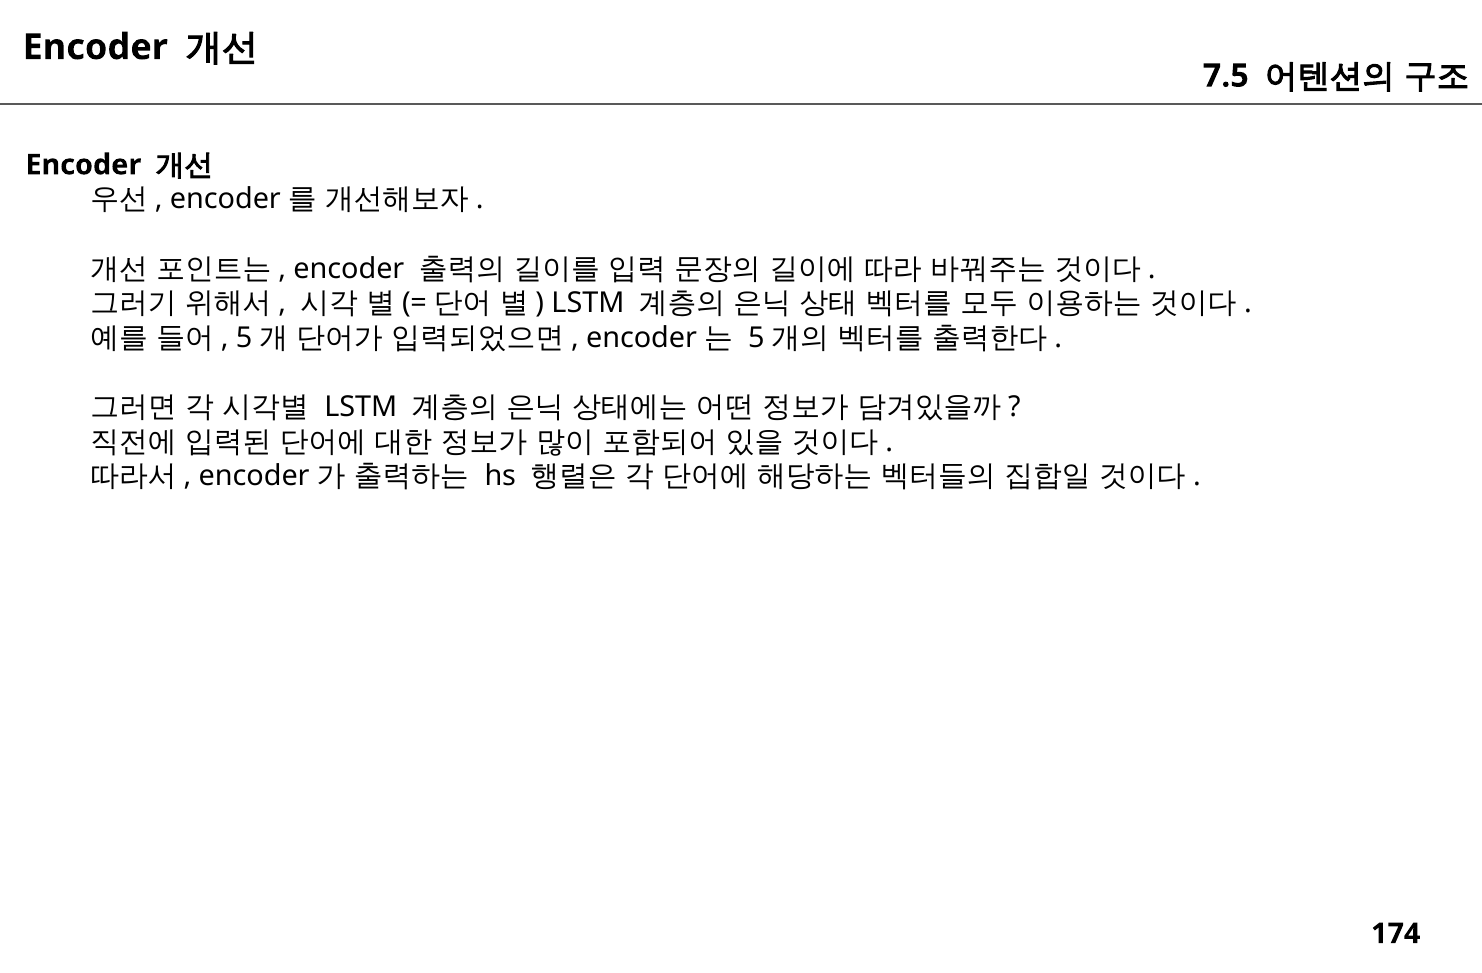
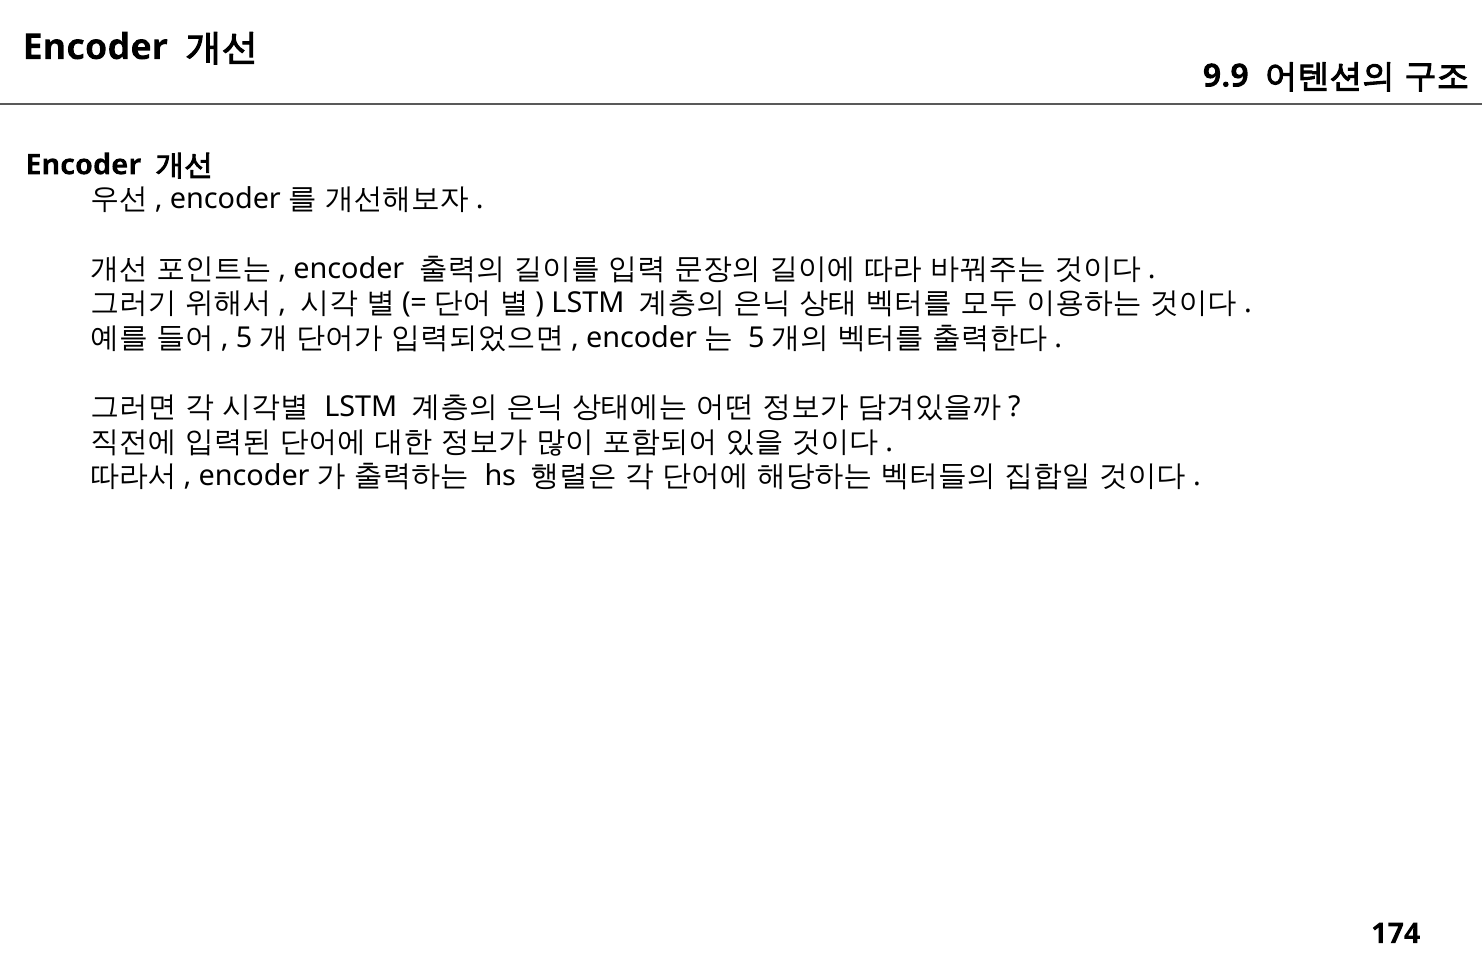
7.5: 7.5 -> 9.9 (1226, 76)
